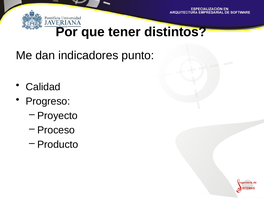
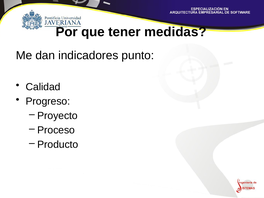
distintos: distintos -> medidas (175, 32)
